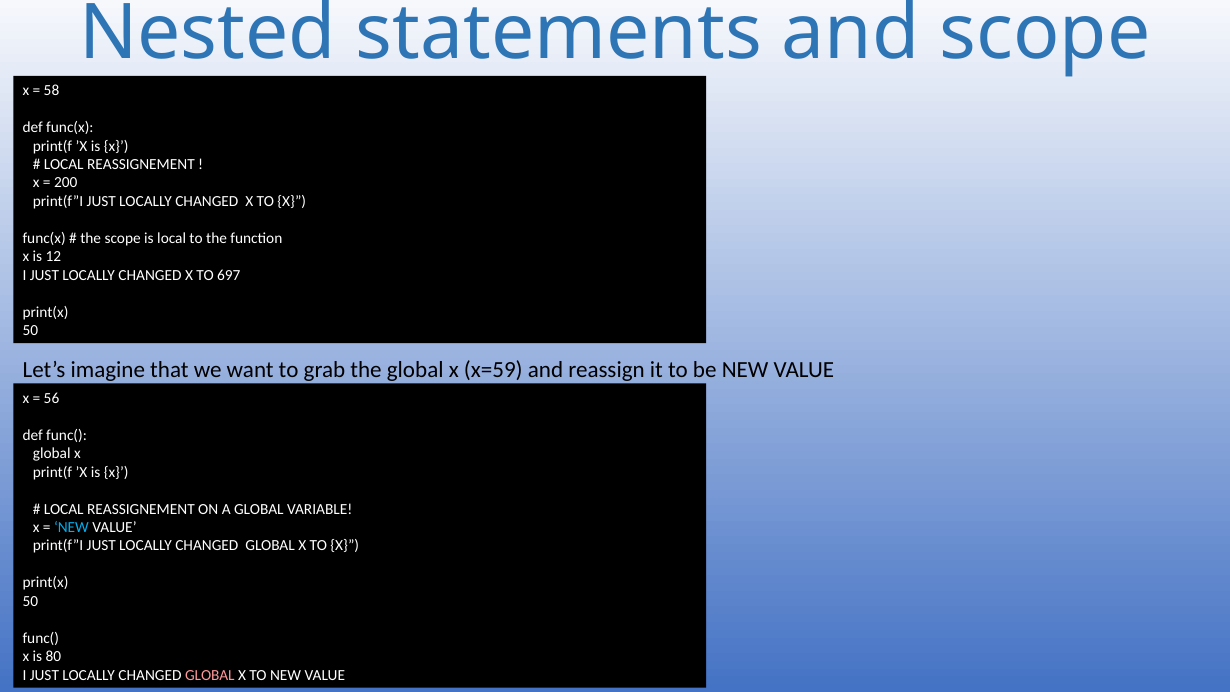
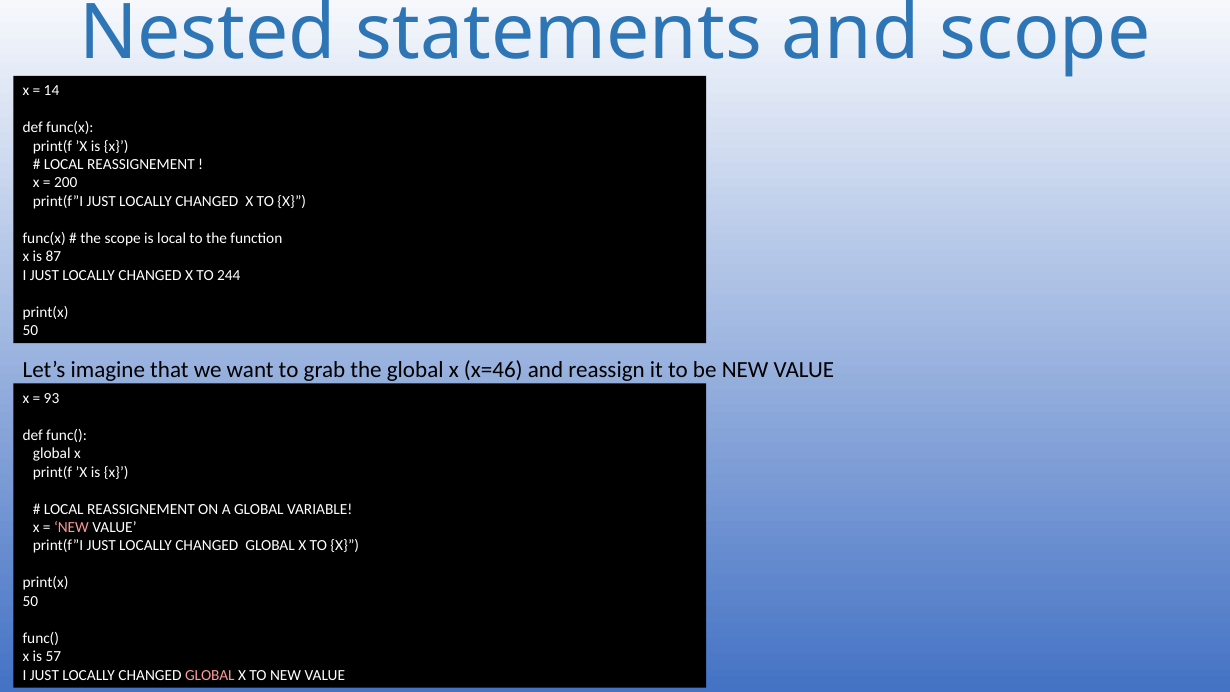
58: 58 -> 14 (52, 91)
12: 12 -> 87 (53, 257)
697: 697 -> 244 (229, 275)
x=59: x=59 -> x=46 (493, 369)
56: 56 -> 93 (52, 398)
NEW colour: light blue -> pink (71, 527)
80: 80 -> 57 (53, 656)
